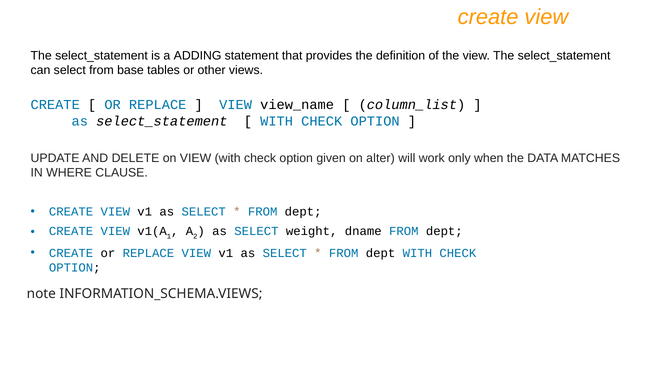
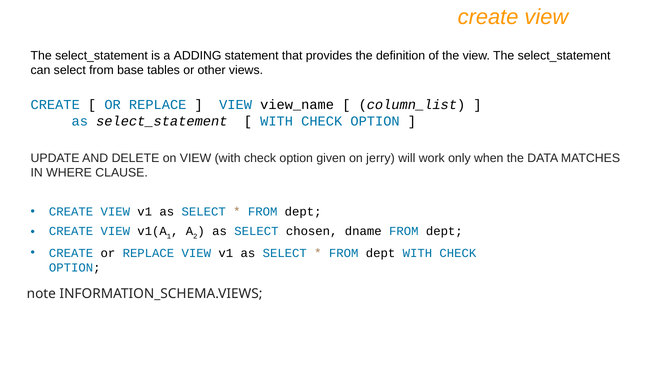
alter: alter -> jerry (381, 158)
weight: weight -> chosen (312, 232)
